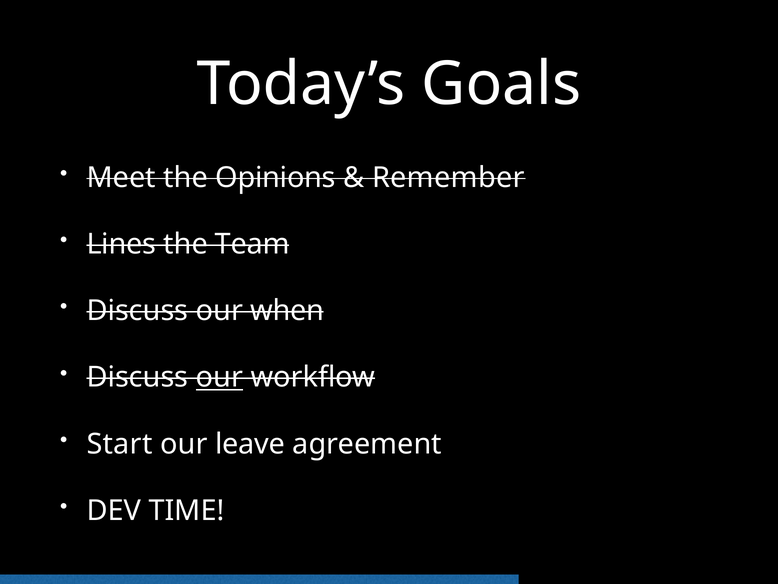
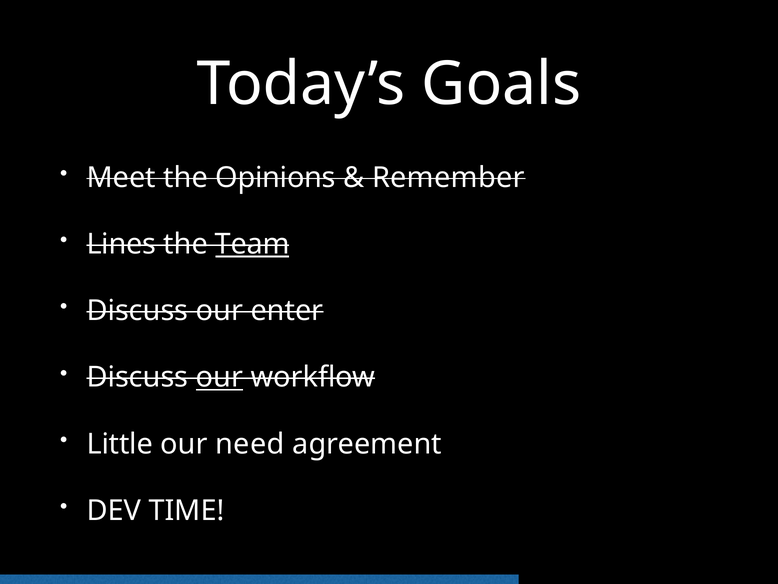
Team underline: none -> present (252, 244)
when: when -> enter (287, 311)
Start: Start -> Little (120, 444)
leave: leave -> need (250, 444)
